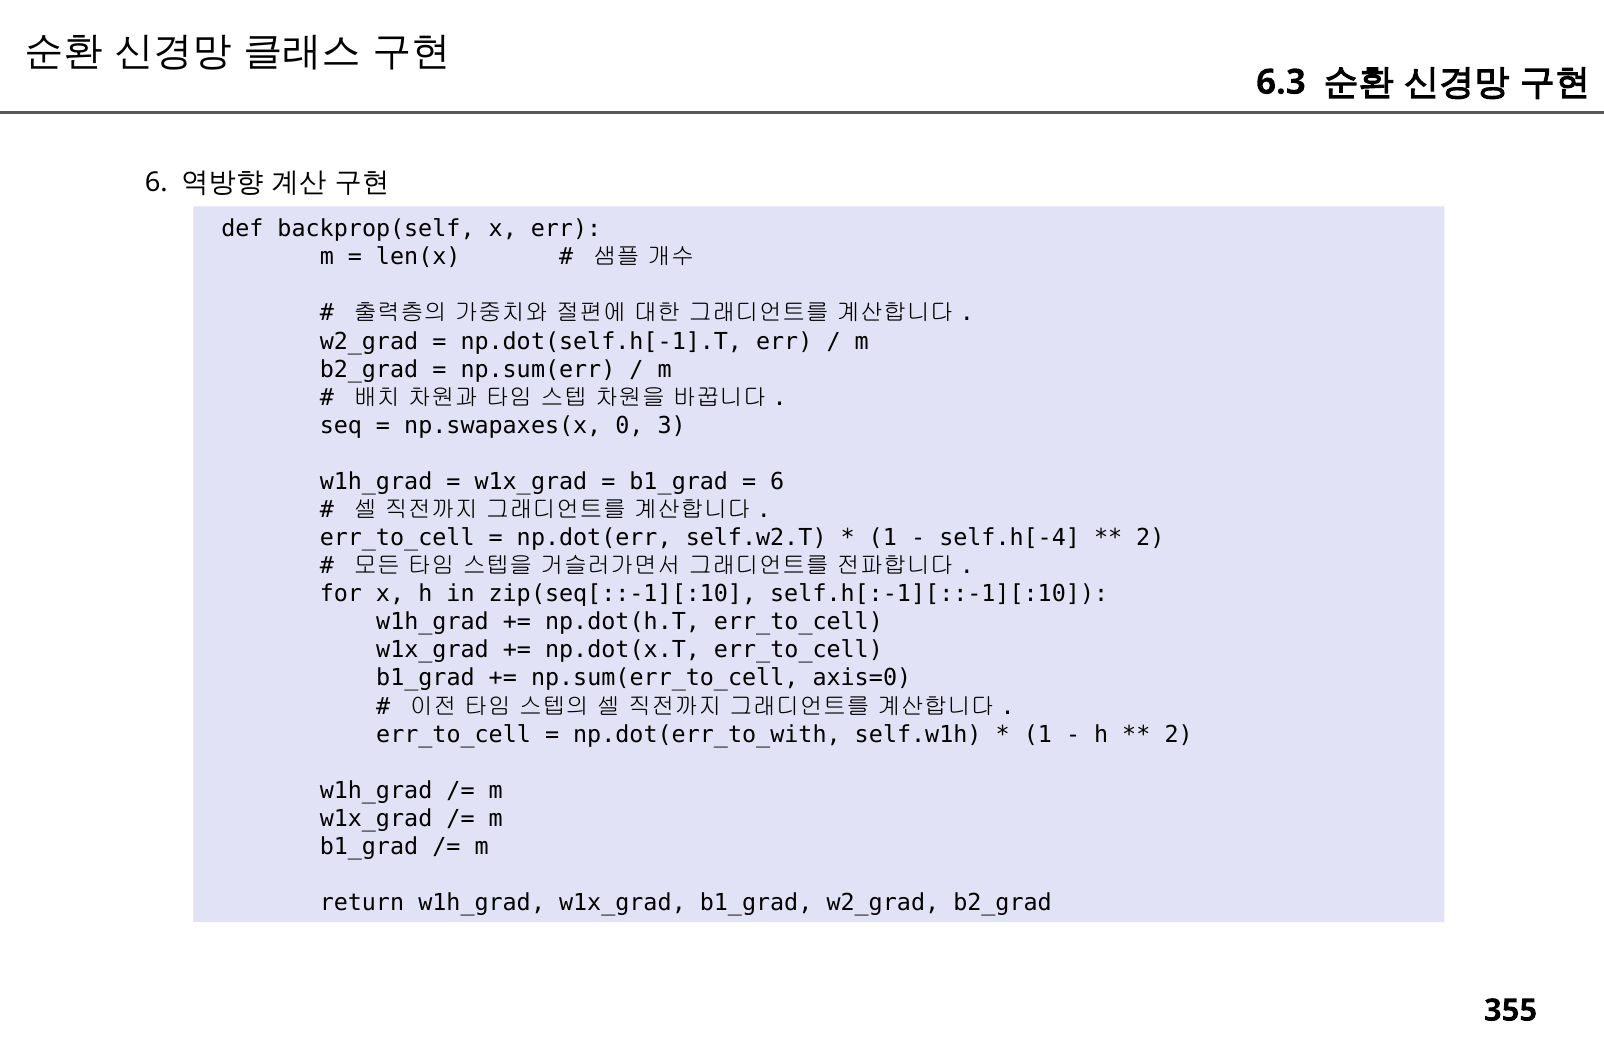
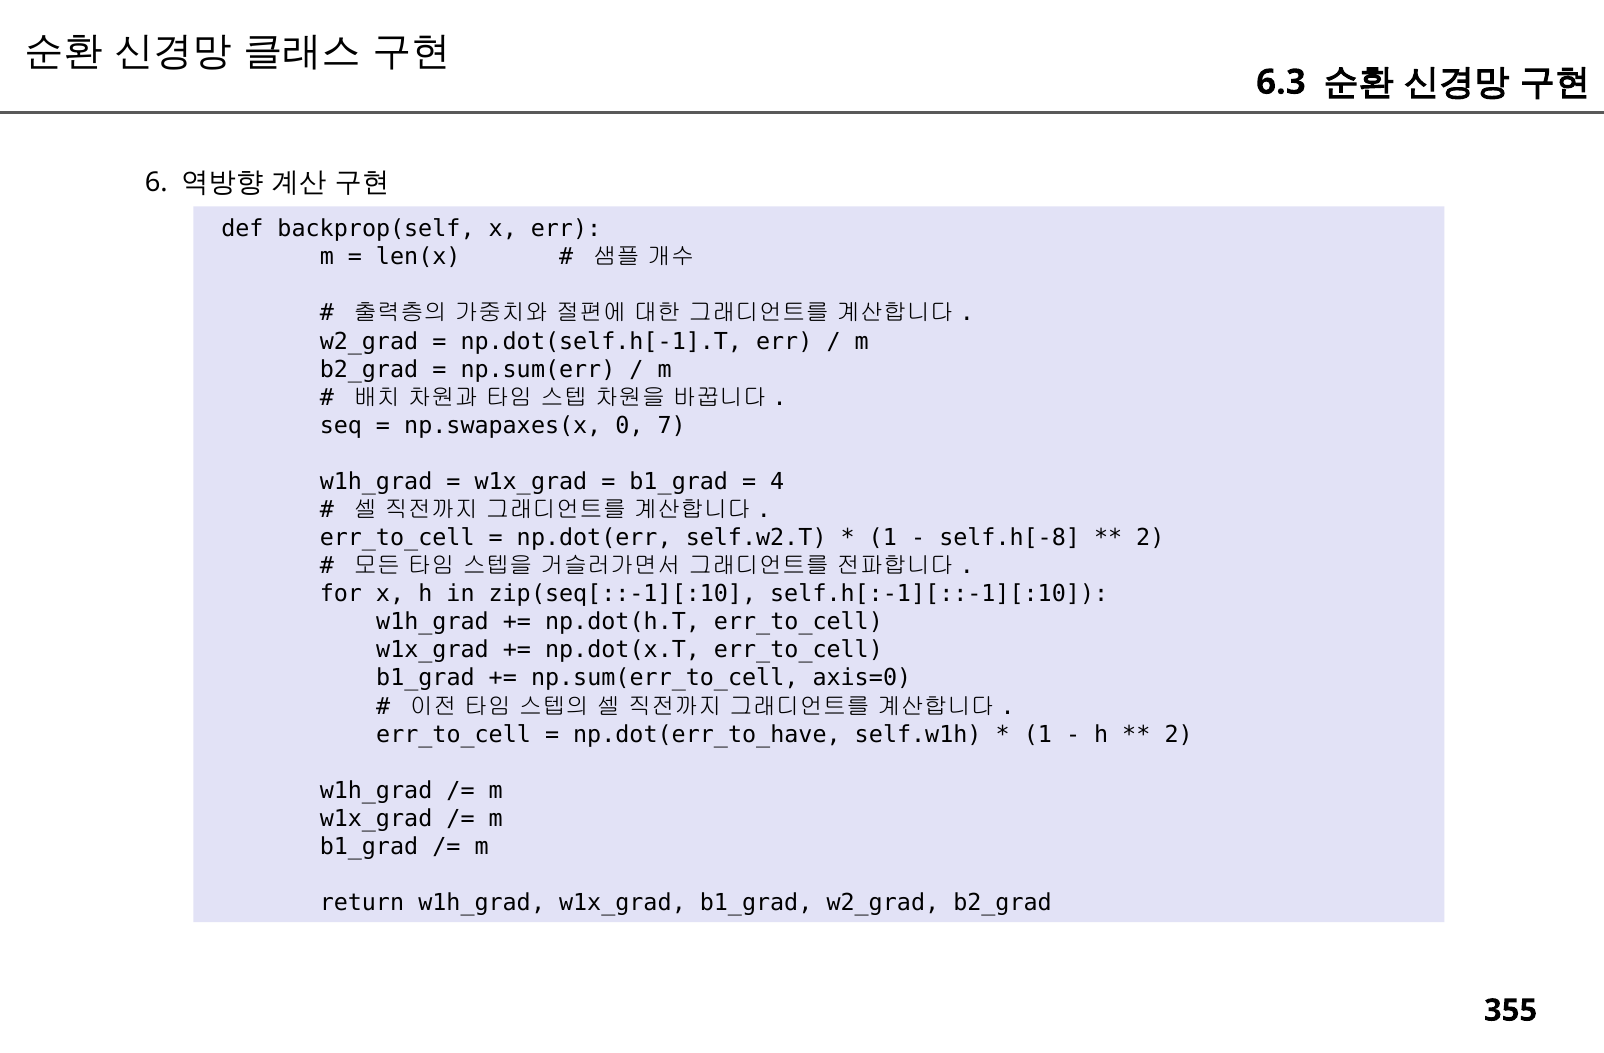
3: 3 -> 7 (672, 426)
6: 6 -> 4 (777, 482)
self.h[-4: self.h[-4 -> self.h[-8 (1010, 538)
np.dot(err_to_with: np.dot(err_to_with -> np.dot(err_to_have (707, 735)
